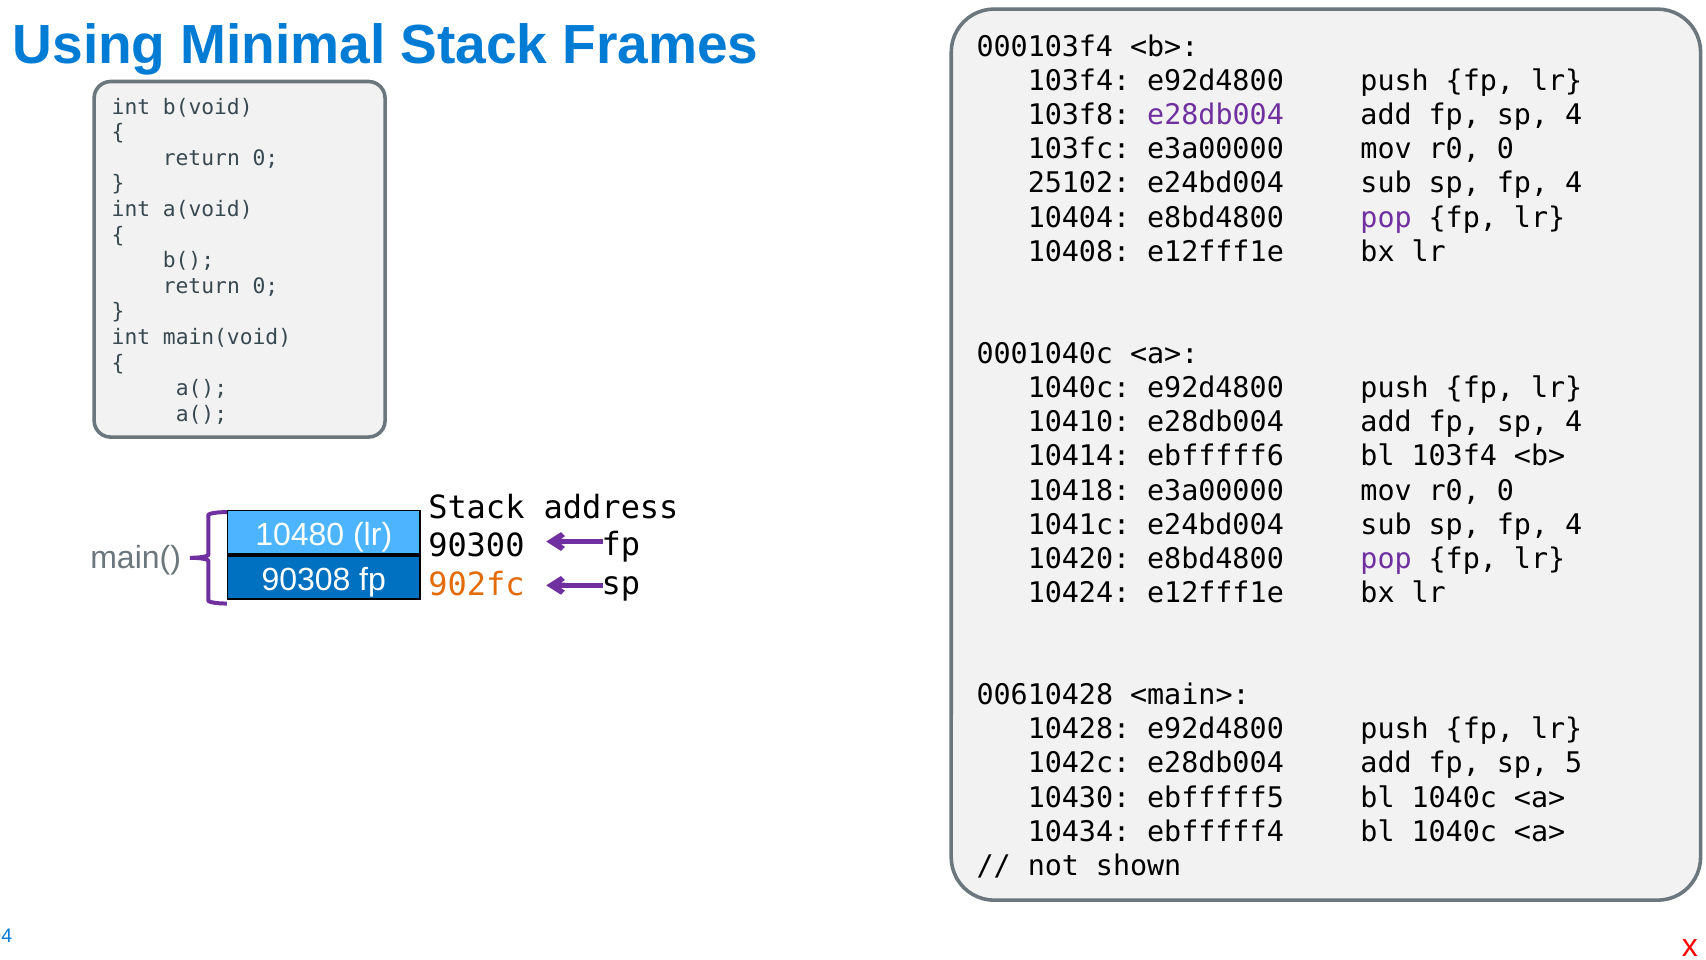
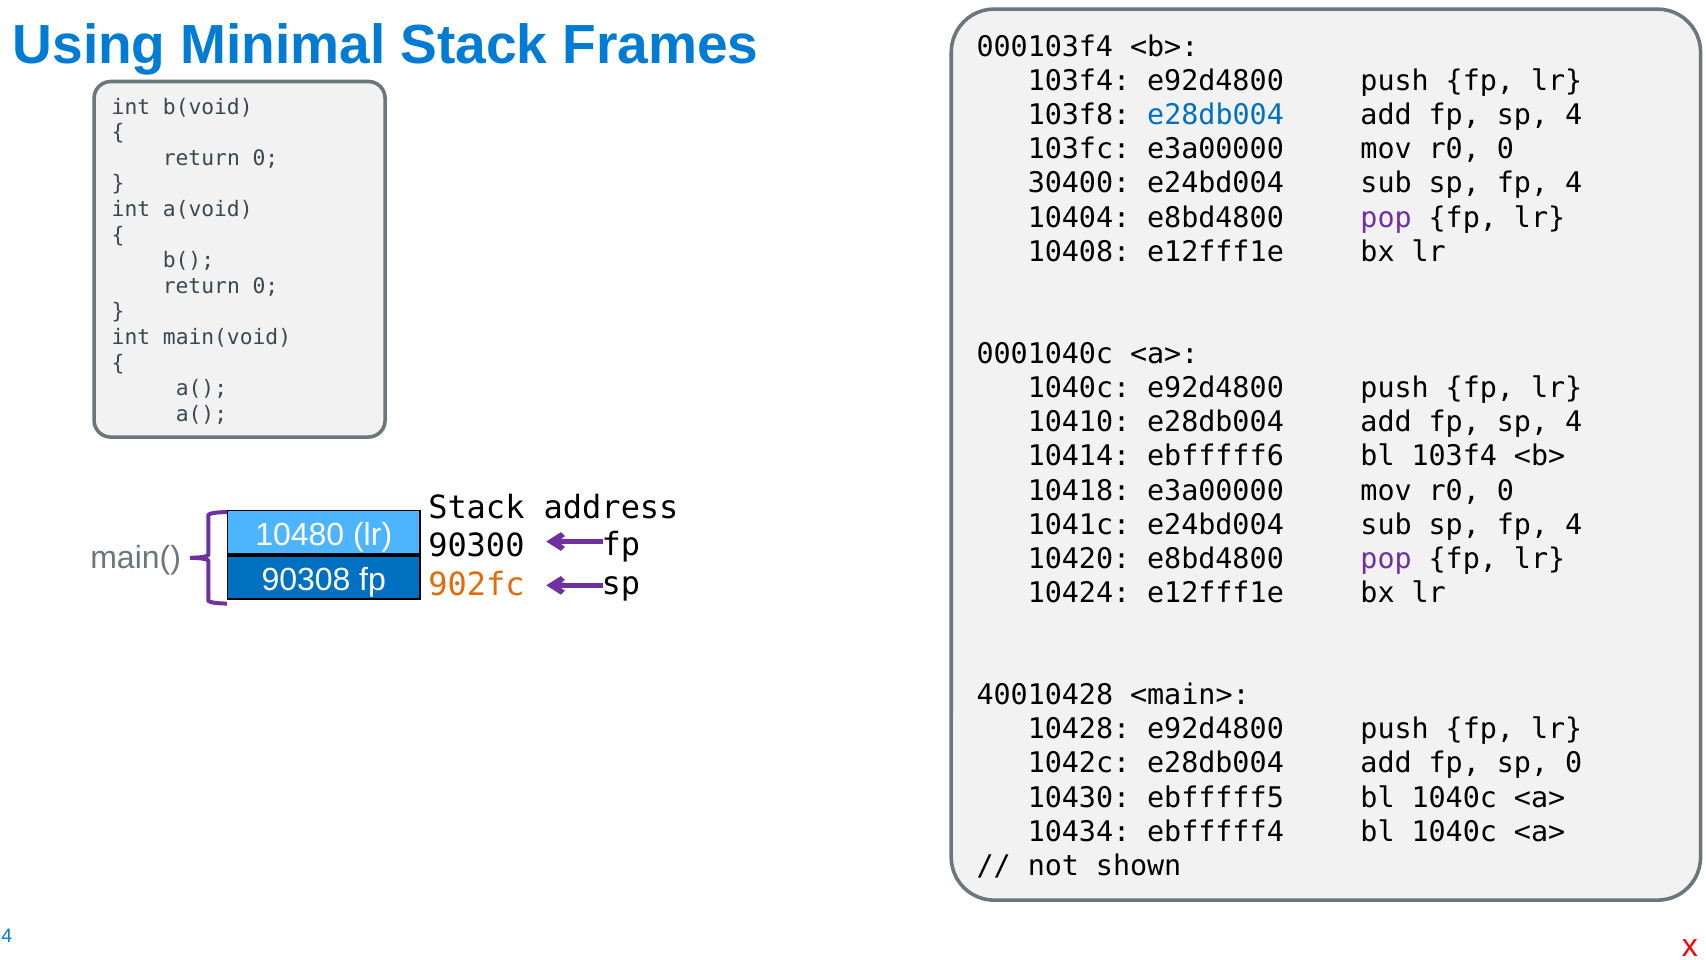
e28db004 colour: purple -> blue (1216, 115)
25102: 25102 -> 30400 (1079, 184)
00610428: 00610428 -> 40010428 (1045, 695)
sp 5: 5 -> 0 (1574, 763)
